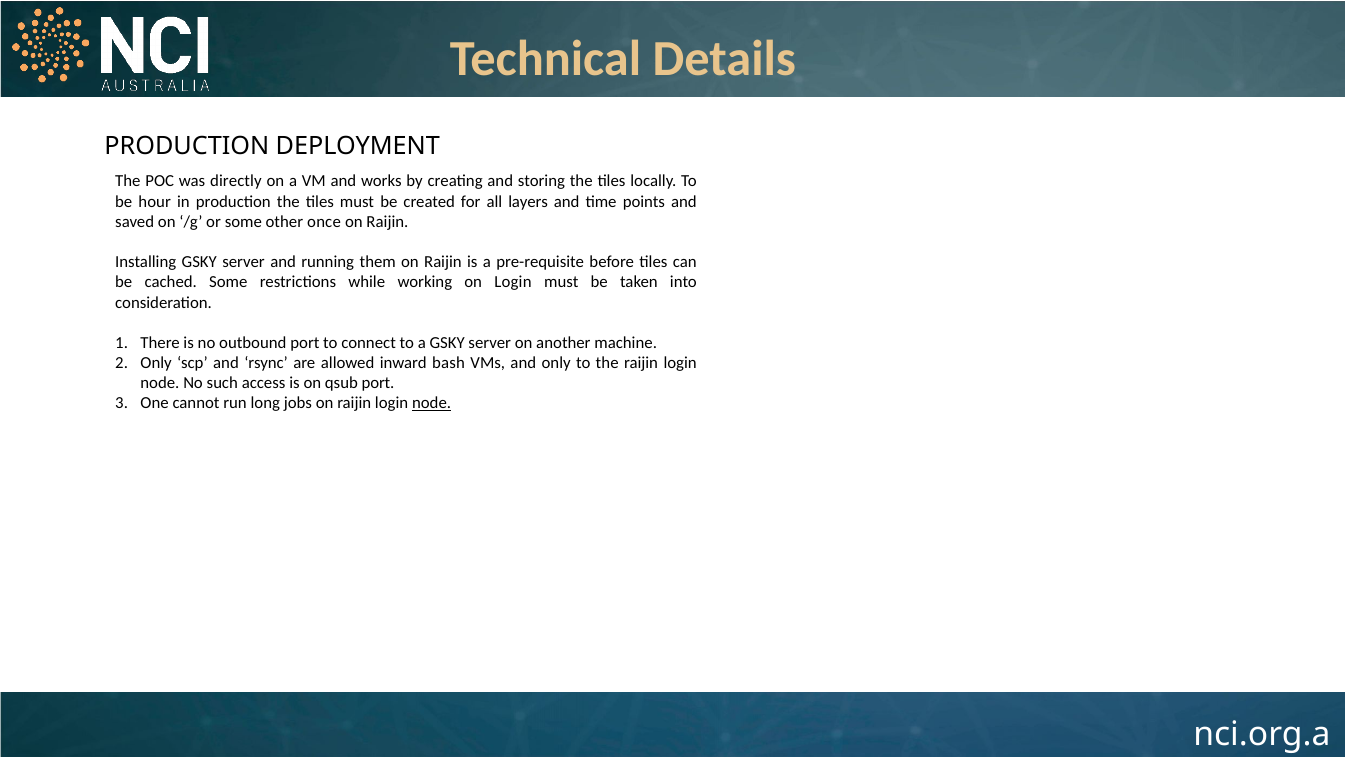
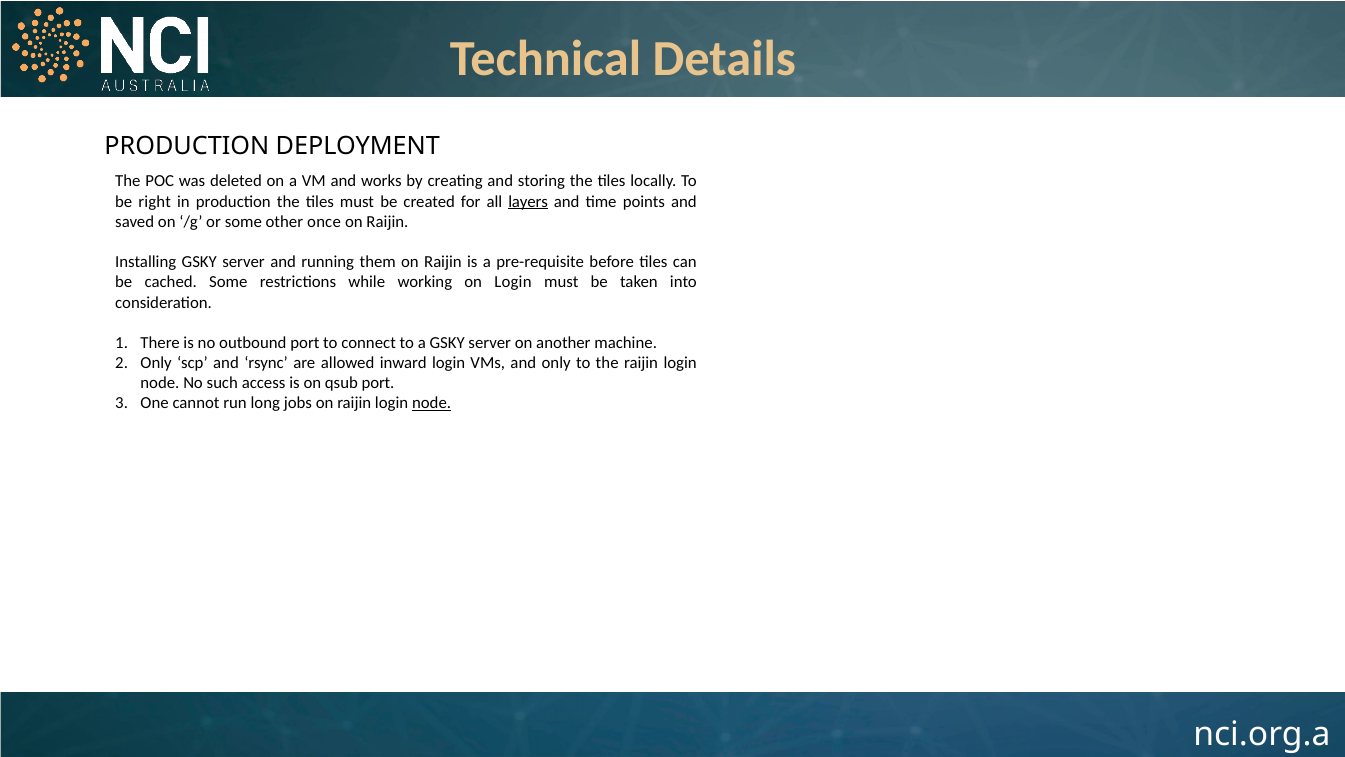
directly: directly -> deleted (236, 181)
hour: hour -> right (155, 201)
layers underline: none -> present (528, 201)
inward bash: bash -> login (449, 363)
